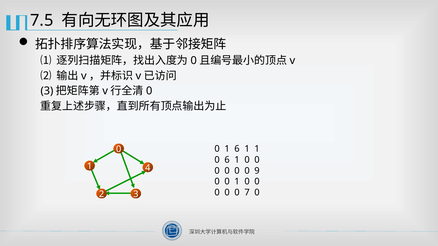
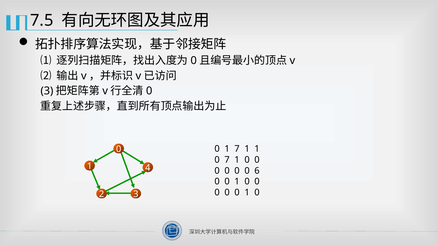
1 6: 6 -> 7 (237, 149)
0 6: 6 -> 7 (227, 160)
9: 9 -> 6 (257, 171)
0 0 0 7: 7 -> 1 (247, 193)
